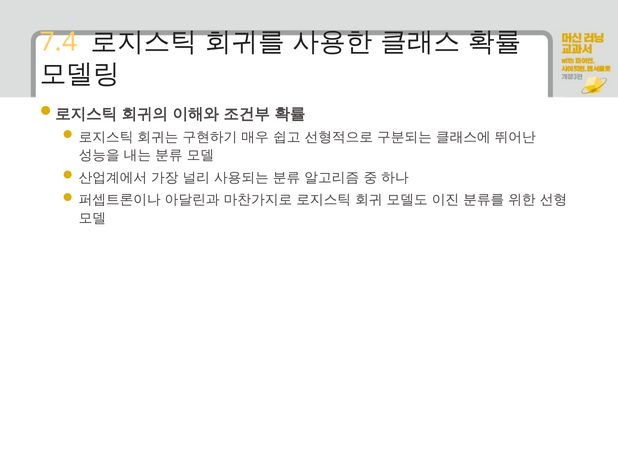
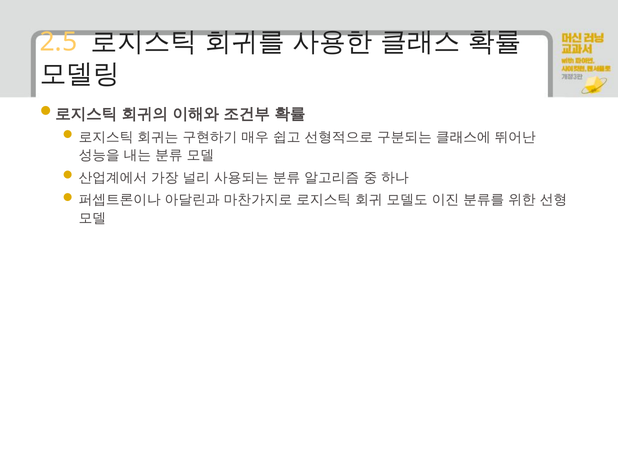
7.4: 7.4 -> 2.5 (59, 42)
